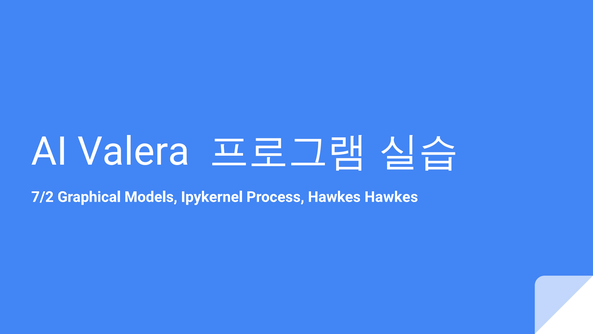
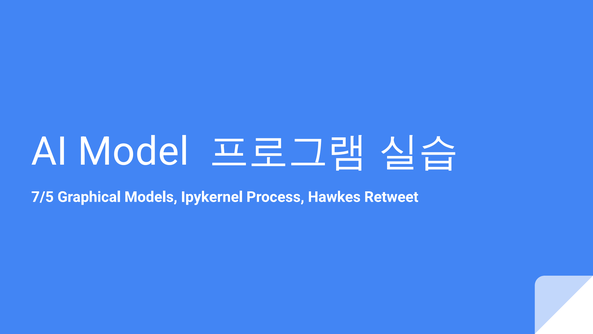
Valera: Valera -> Model (133, 152)
7/2: 7/2 -> 7/5 (42, 197)
Hawkes Hawkes: Hawkes -> Retweet (391, 197)
